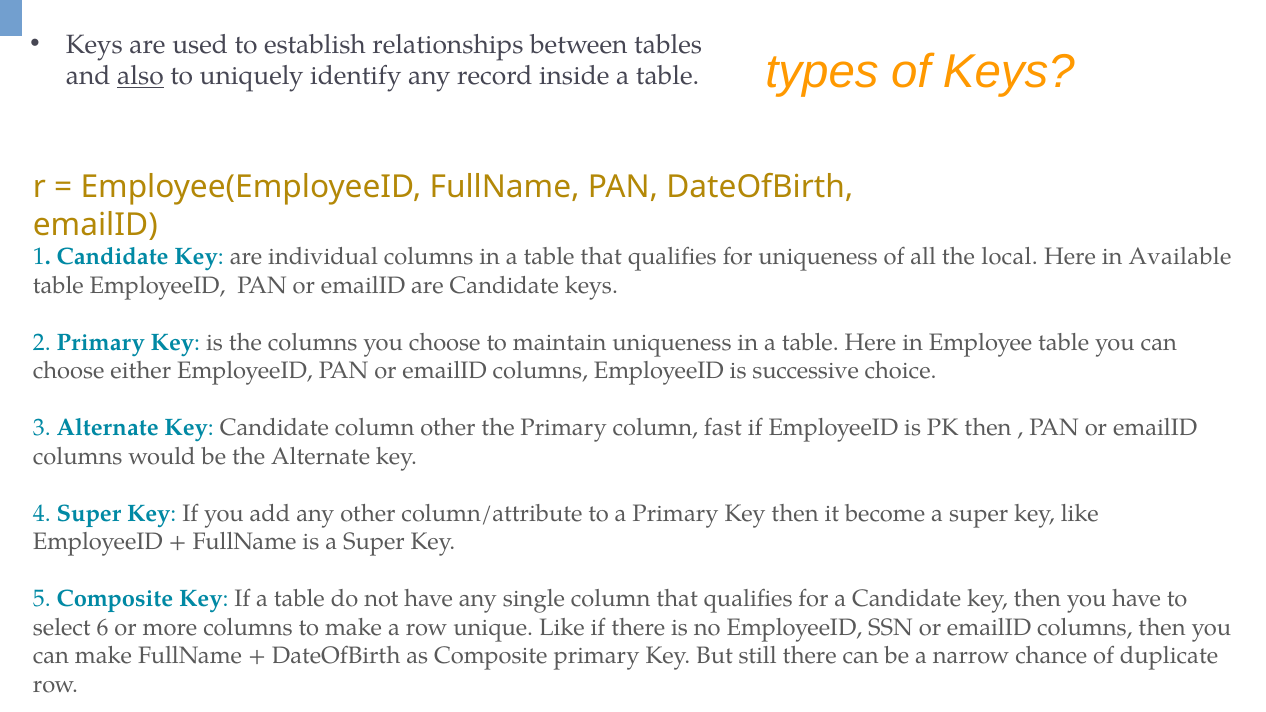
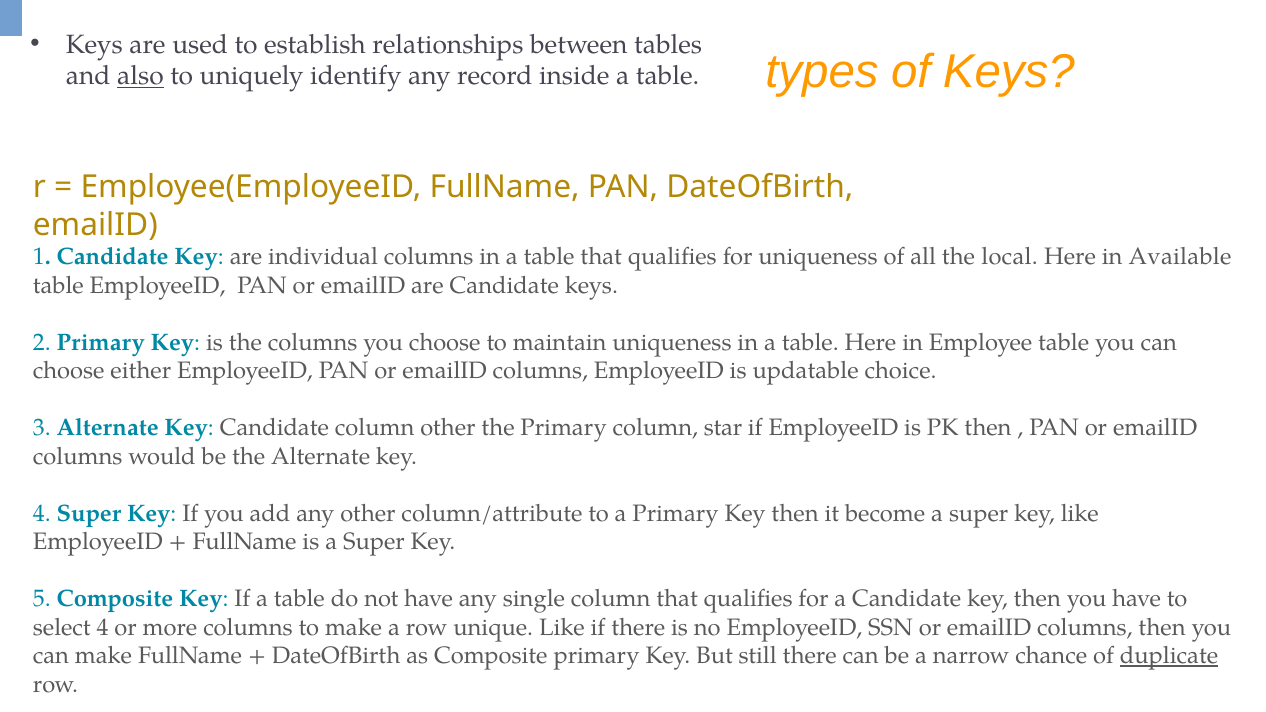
successive: successive -> updatable (806, 371)
fast: fast -> star (723, 428)
select 6: 6 -> 4 (103, 627)
duplicate underline: none -> present (1169, 656)
